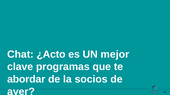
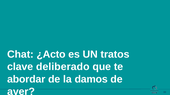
mejor: mejor -> tratos (115, 55)
programas: programas -> deliberado (63, 67)
socios: socios -> damos (91, 80)
